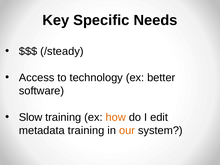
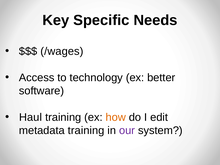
/steady: /steady -> /wages (62, 51)
Slow: Slow -> Haul (30, 117)
our colour: orange -> purple (127, 130)
